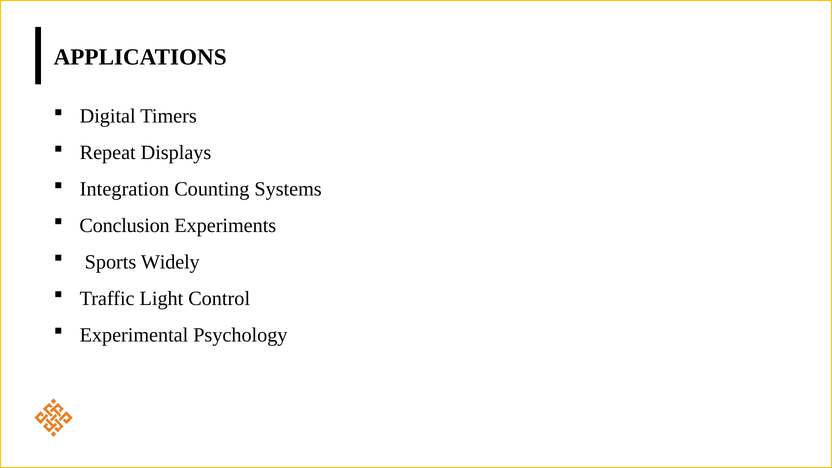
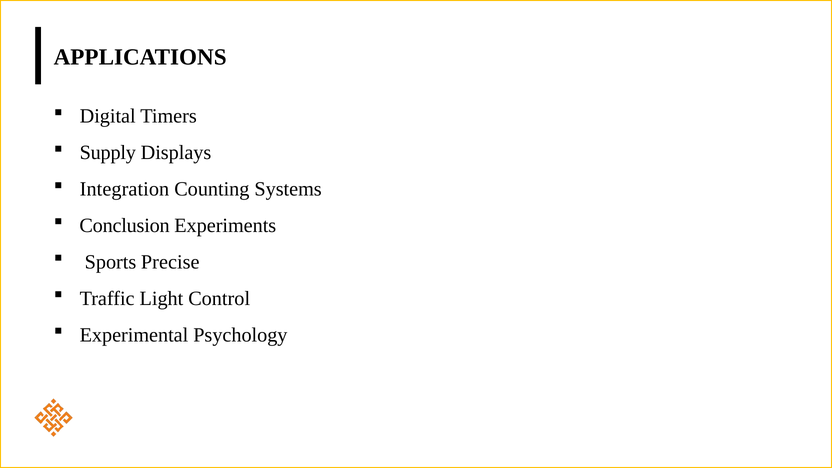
Repeat: Repeat -> Supply (108, 153)
Widely: Widely -> Precise (170, 262)
